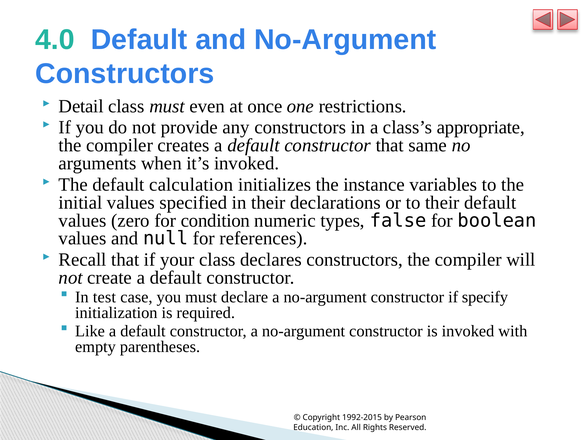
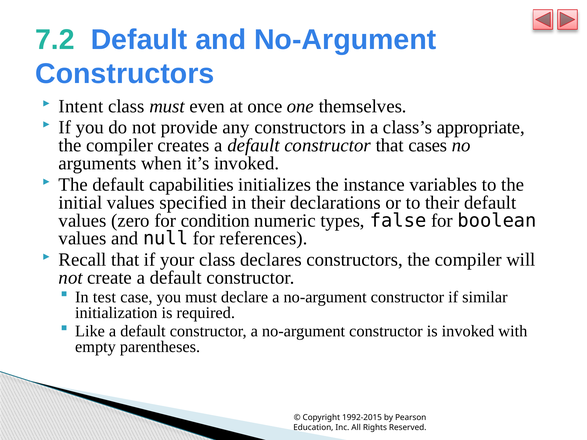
4.0: 4.0 -> 7.2 (55, 40)
Detail: Detail -> Intent (81, 106)
restrictions: restrictions -> themselves (363, 106)
same: same -> cases (428, 145)
calculation: calculation -> capabilities (191, 185)
specify: specify -> similar (485, 297)
